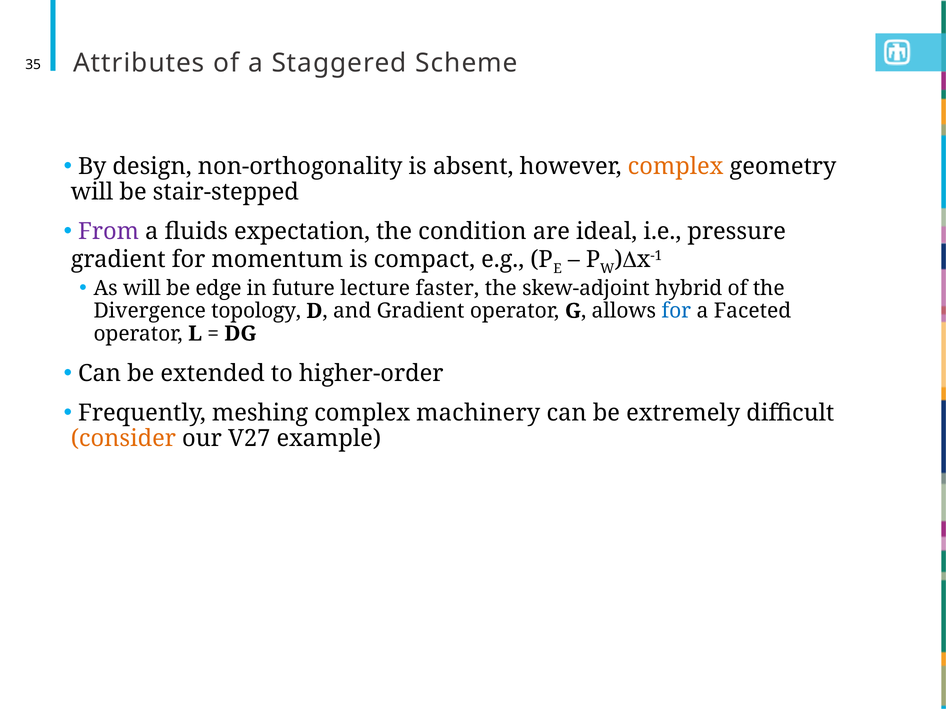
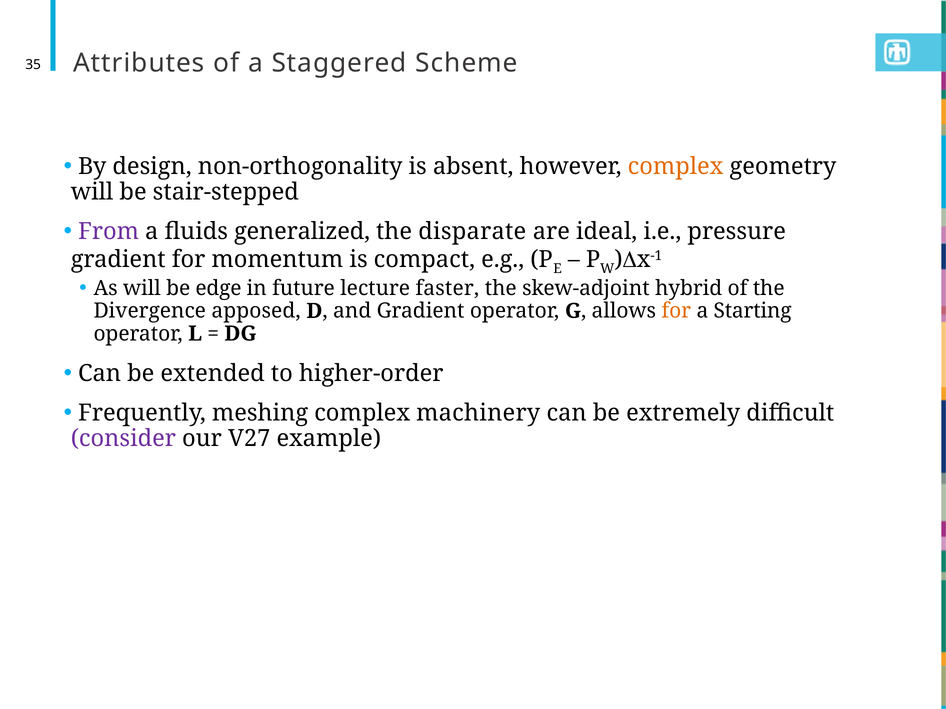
expectation: expectation -> generalized (302, 231)
condition: condition -> disparate (472, 231)
topology: topology -> apposed (256, 311)
for colour: blue -> orange (676, 311)
Faceted: Faceted -> Starting (753, 311)
consider colour: orange -> purple (123, 439)
